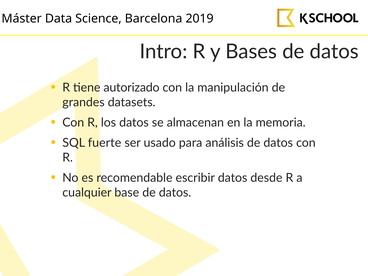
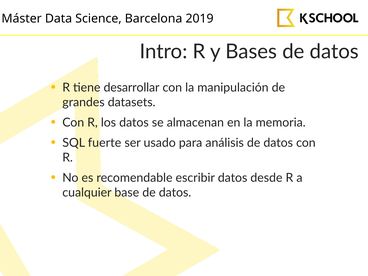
autorizado: autorizado -> desarrollar (132, 88)
